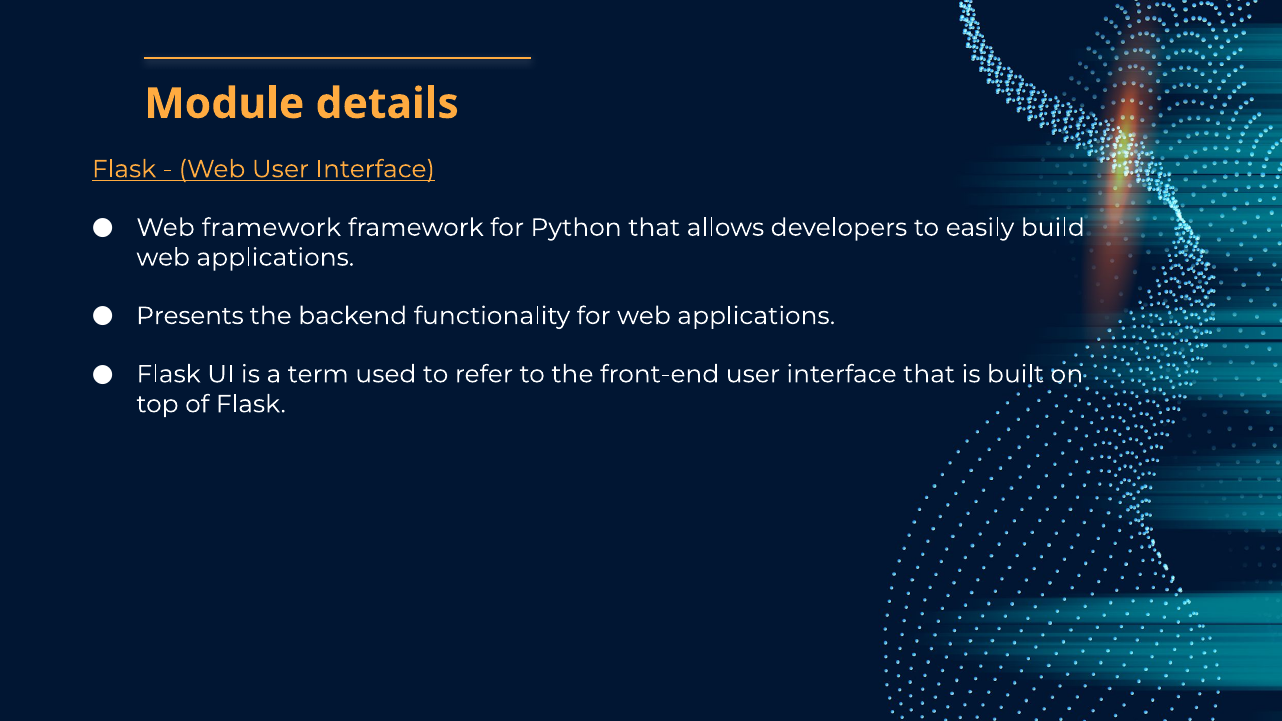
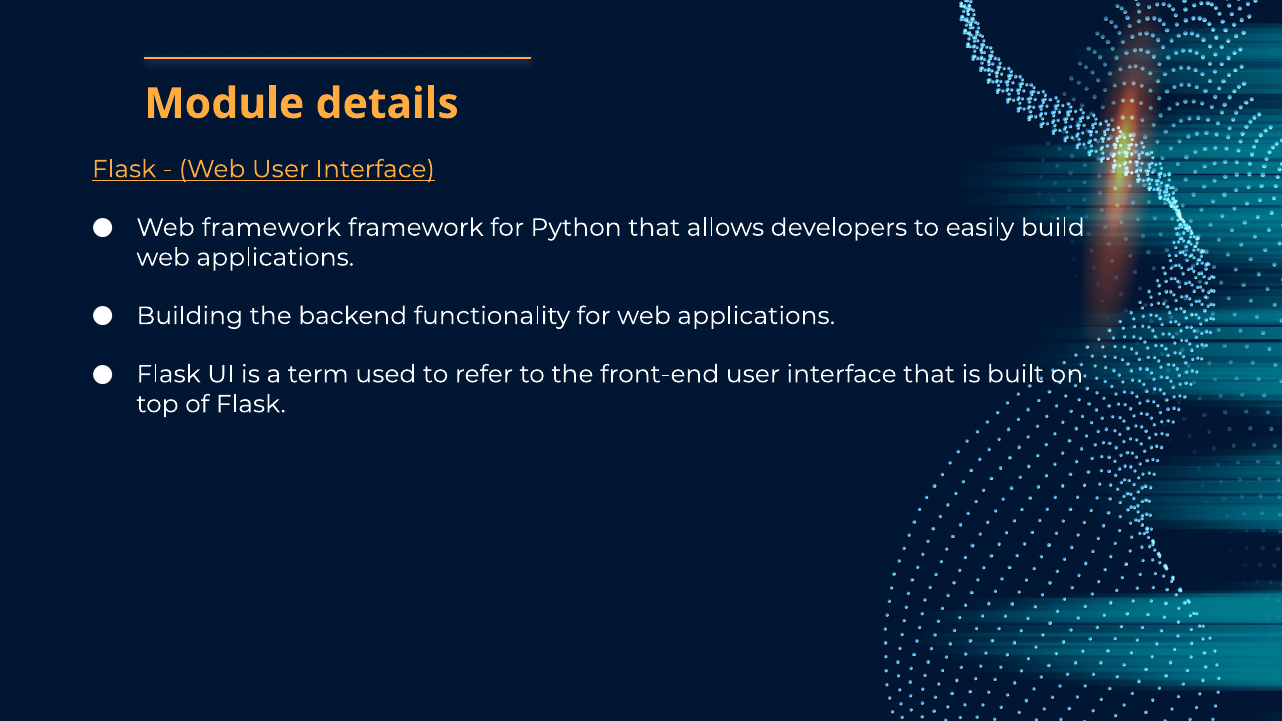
Presents: Presents -> Building (190, 316)
